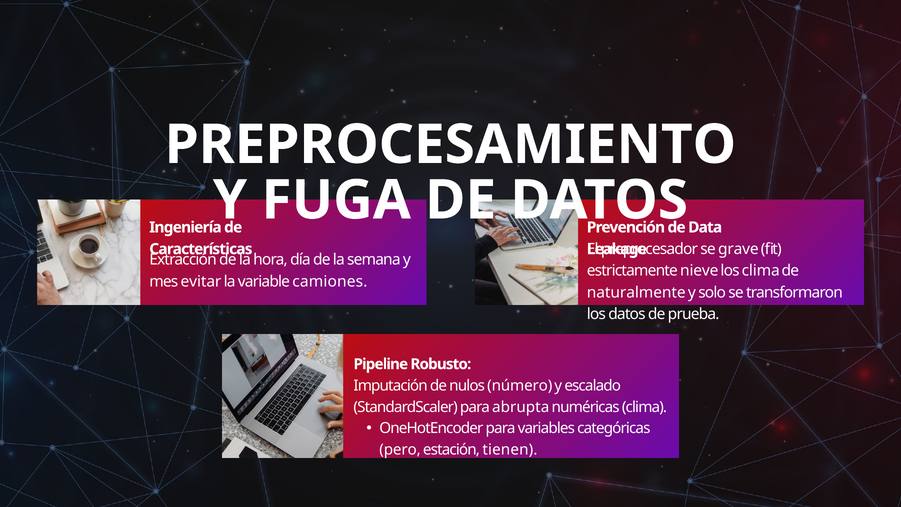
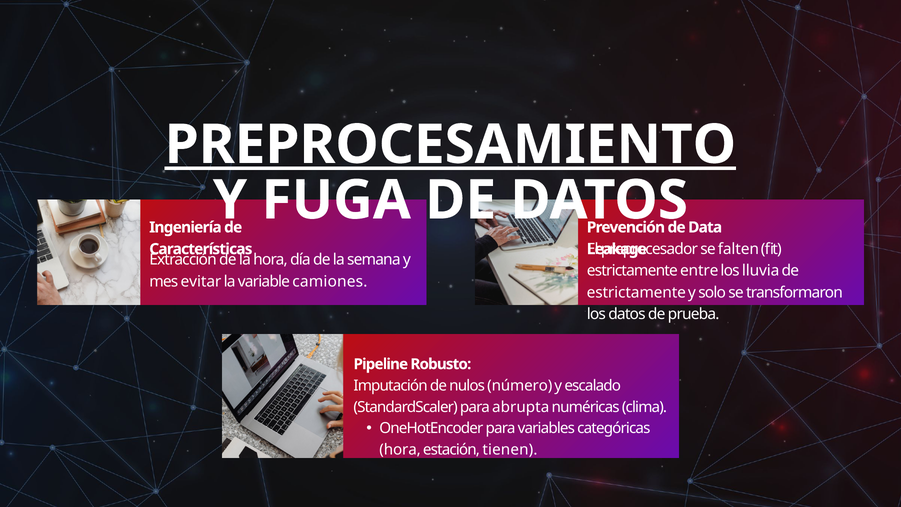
PREPROCESAMIENTO underline: none -> present (450, 145)
grave: grave -> falten (738, 249)
nieve: nieve -> entre (699, 271)
los clima: clima -> lluvia (761, 271)
naturalmente: naturalmente -> estrictamente (636, 292)
pero: pero -> hora (400, 449)
